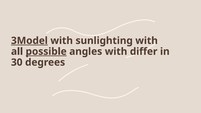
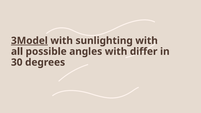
possible underline: present -> none (46, 52)
